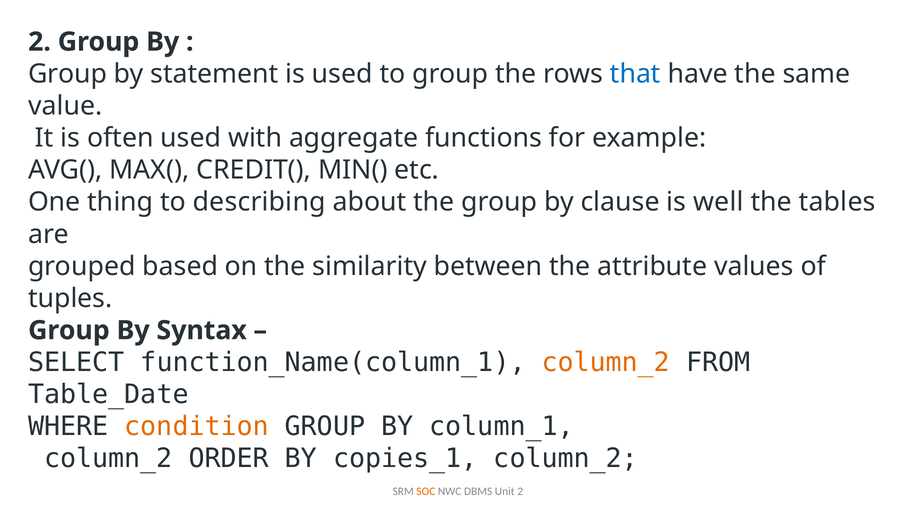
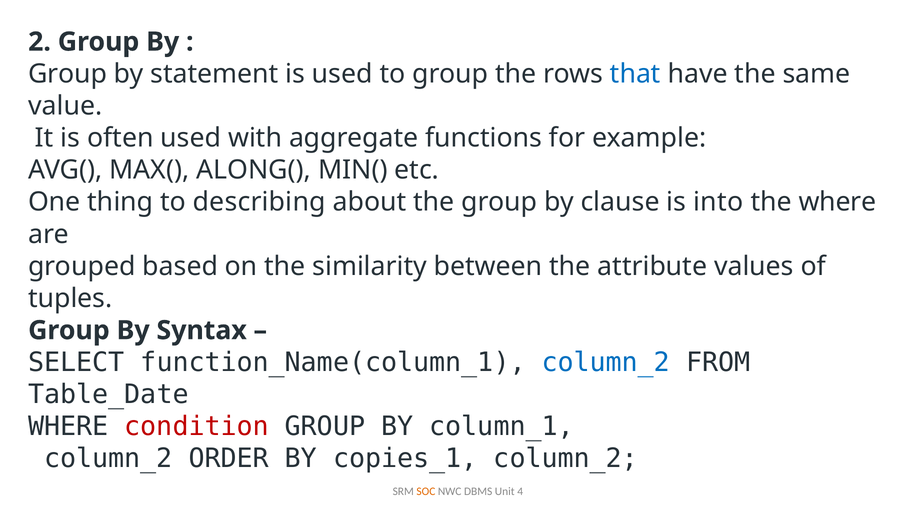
CREDIT(: CREDIT( -> ALONG( (254, 170)
well: well -> into (718, 202)
the tables: tables -> where (837, 202)
column_2 colour: orange -> blue (606, 363)
condition colour: orange -> red (197, 427)
Unit 2: 2 -> 4 (520, 492)
